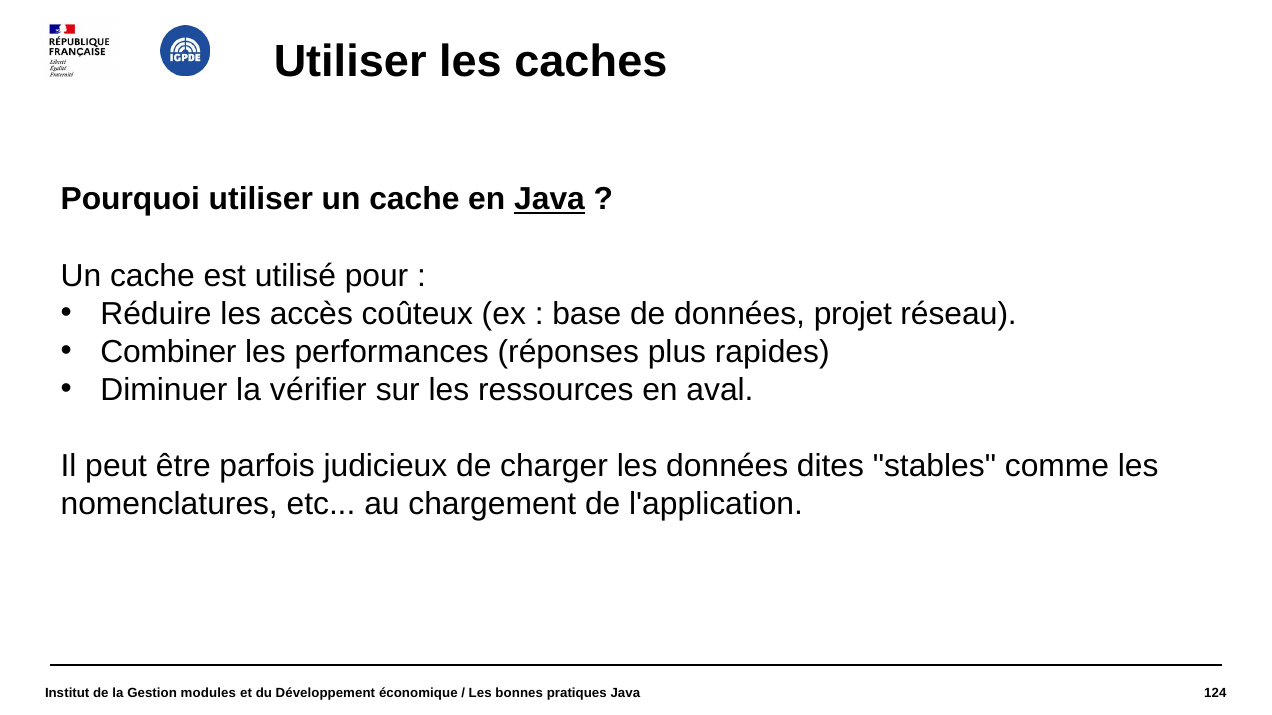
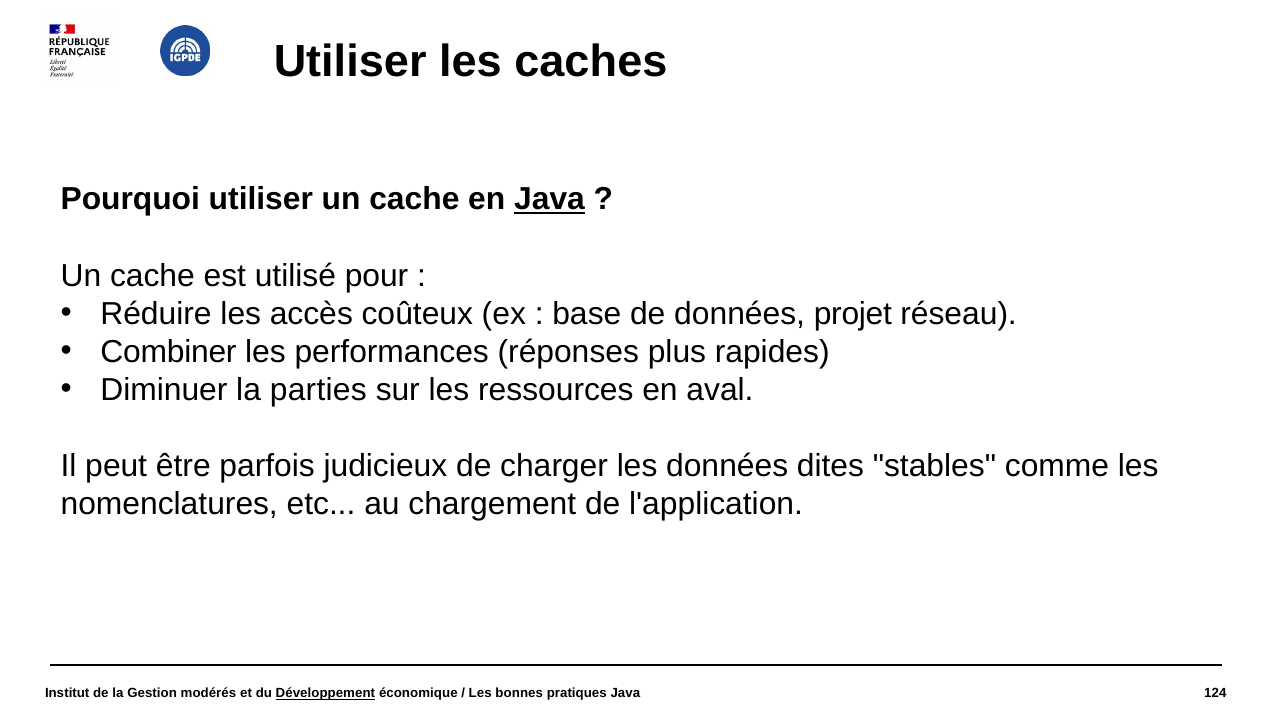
vérifier: vérifier -> parties (318, 390)
modules: modules -> modérés (208, 694)
Développement underline: none -> present (325, 694)
